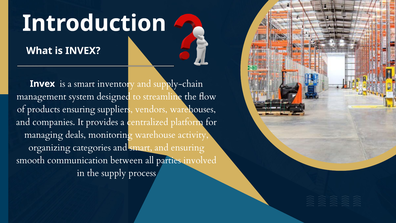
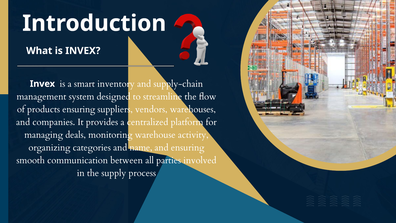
and smart: smart -> name (141, 147)
